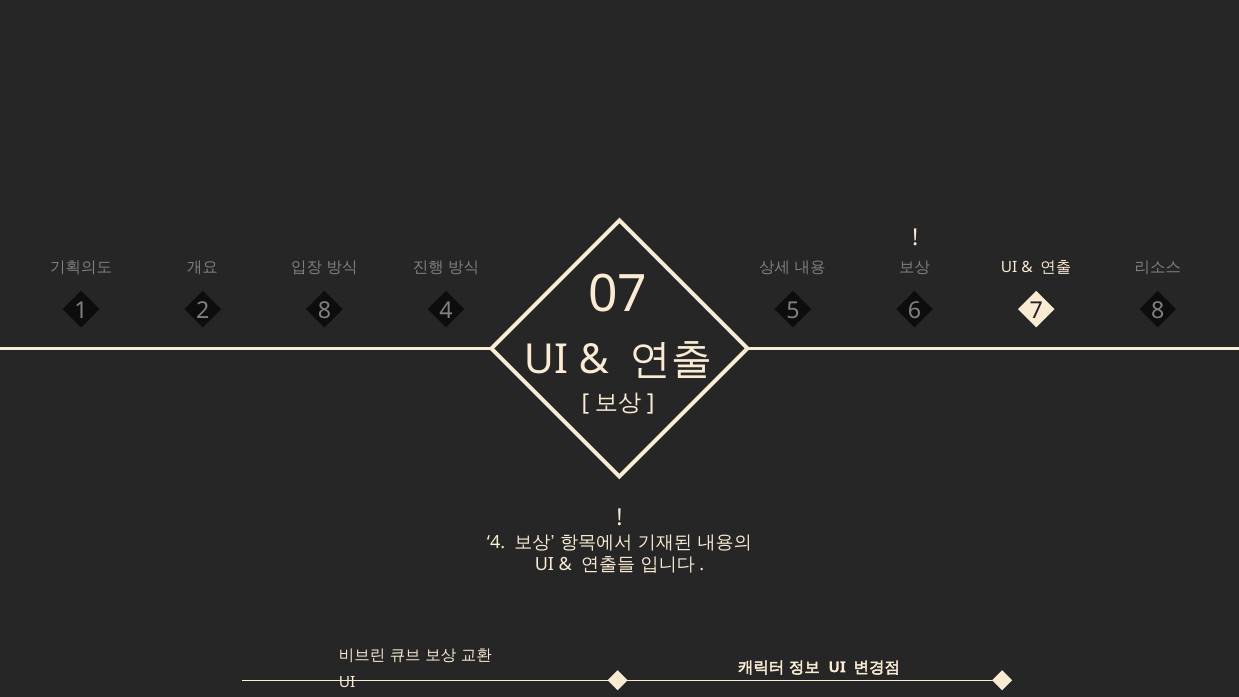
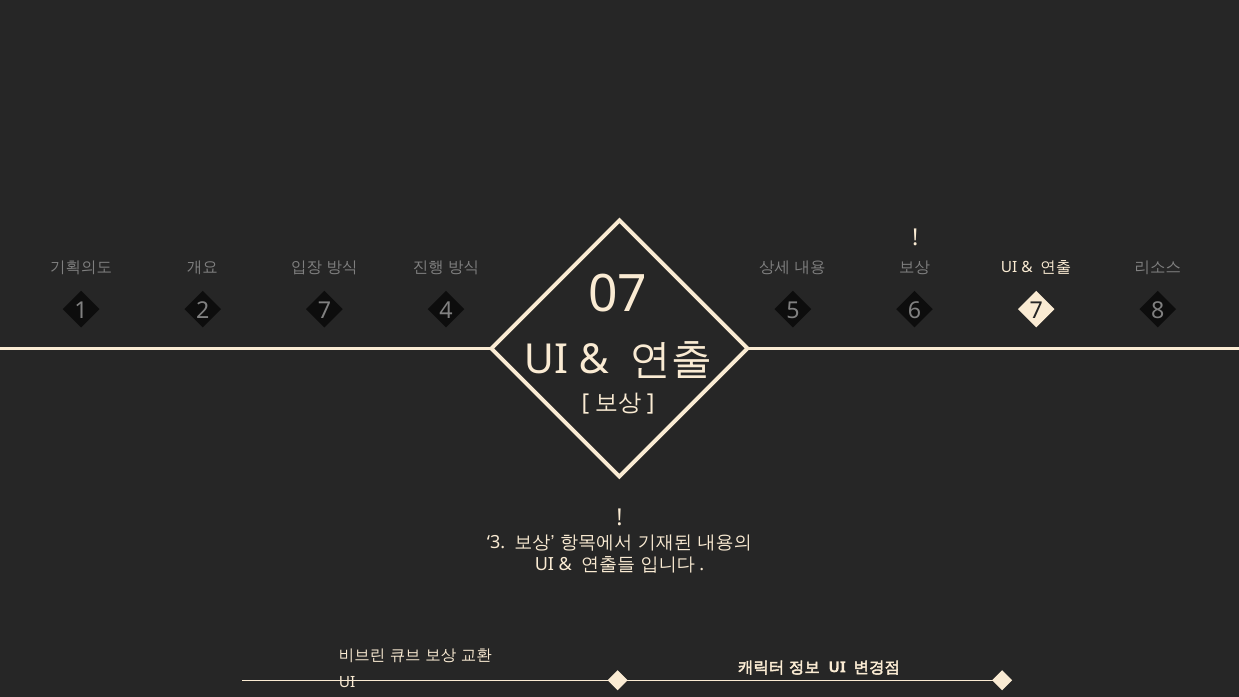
2 8: 8 -> 7 (324, 311)
4: 4 -> 3 (496, 543)
